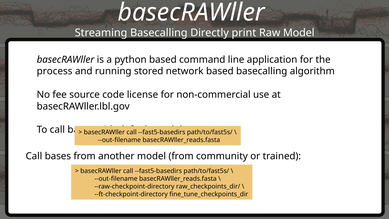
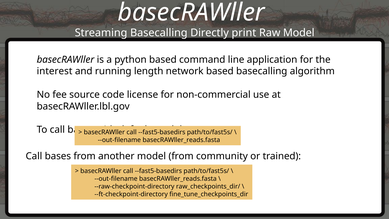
process: process -> interest (55, 71)
stored: stored -> length (149, 71)
